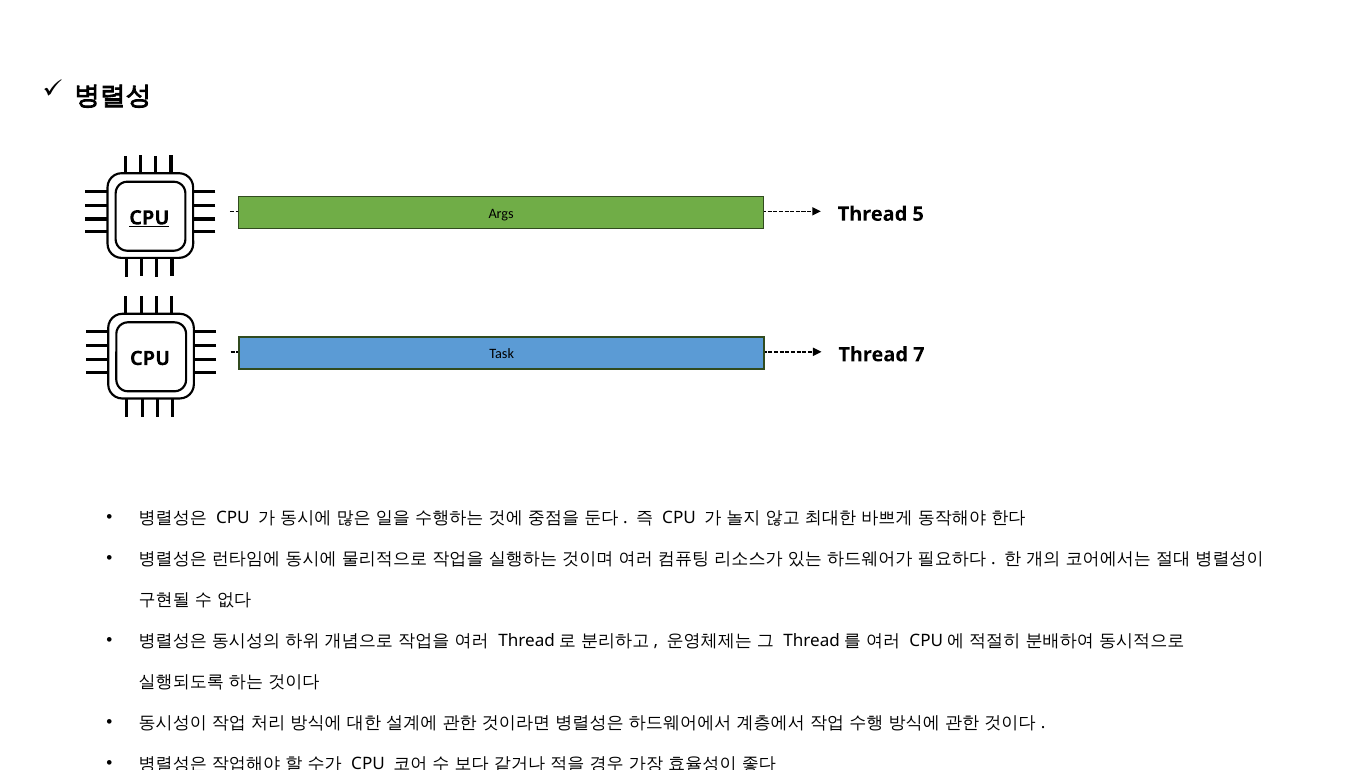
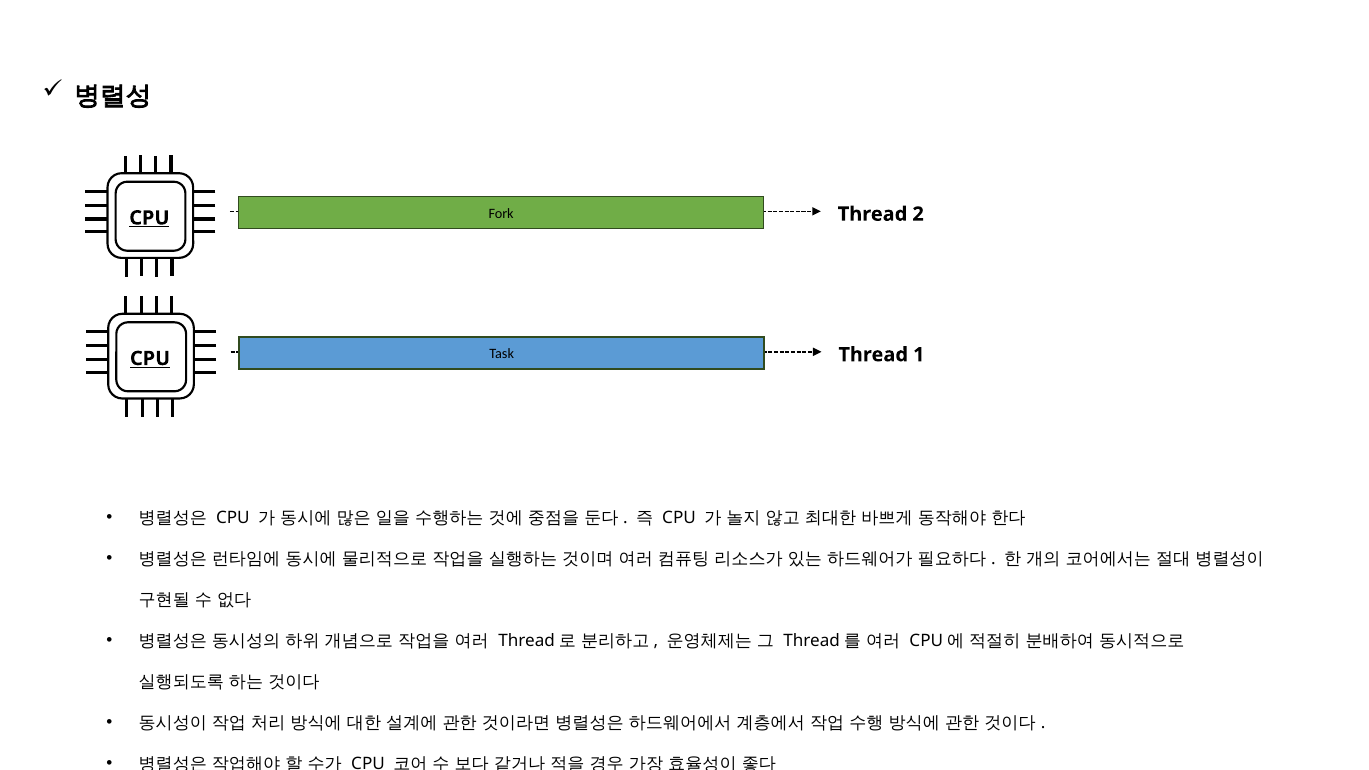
Args: Args -> Fork (501, 213)
5: 5 -> 2 (918, 214)
CPU underline: none -> present (150, 359)
7: 7 -> 1 (919, 355)
